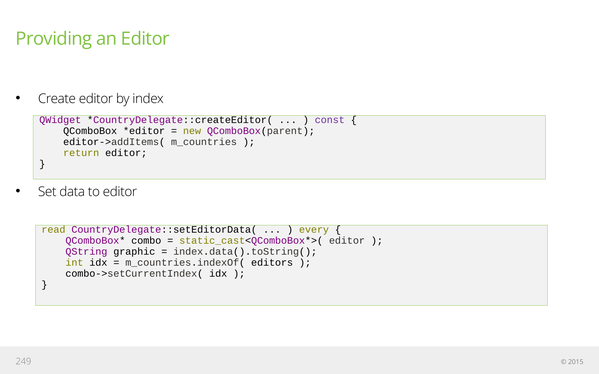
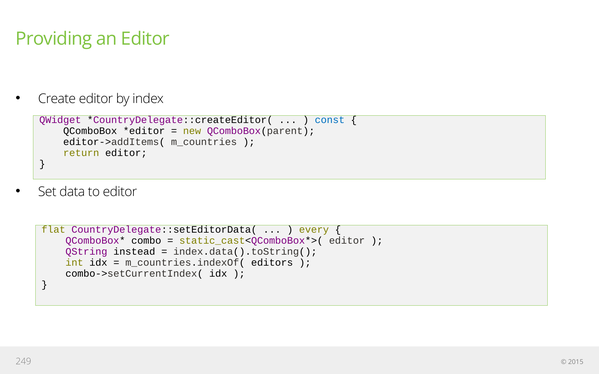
const colour: purple -> blue (330, 120)
read: read -> flat (53, 230)
graphic: graphic -> instead (134, 252)
